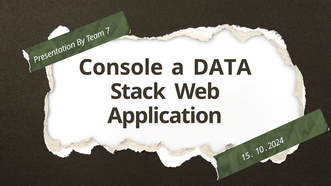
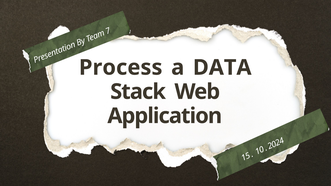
Console: Console -> Process (121, 68)
